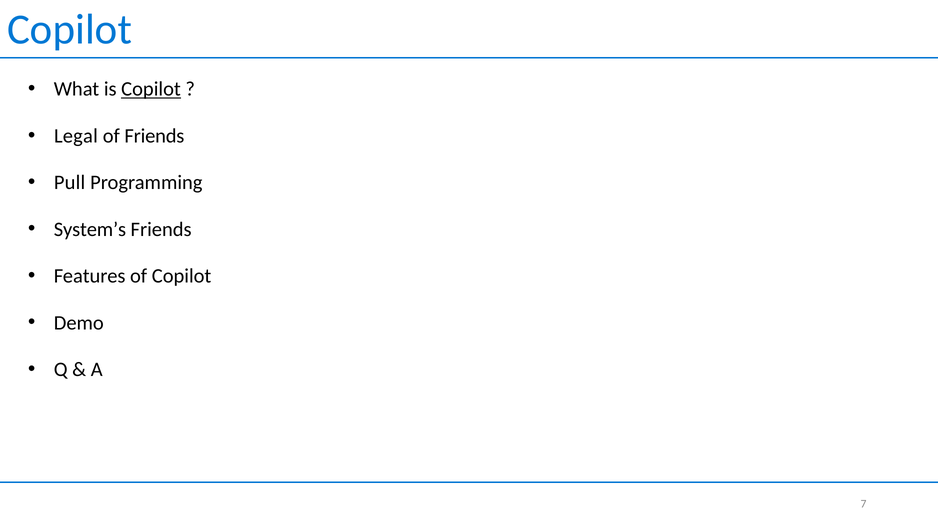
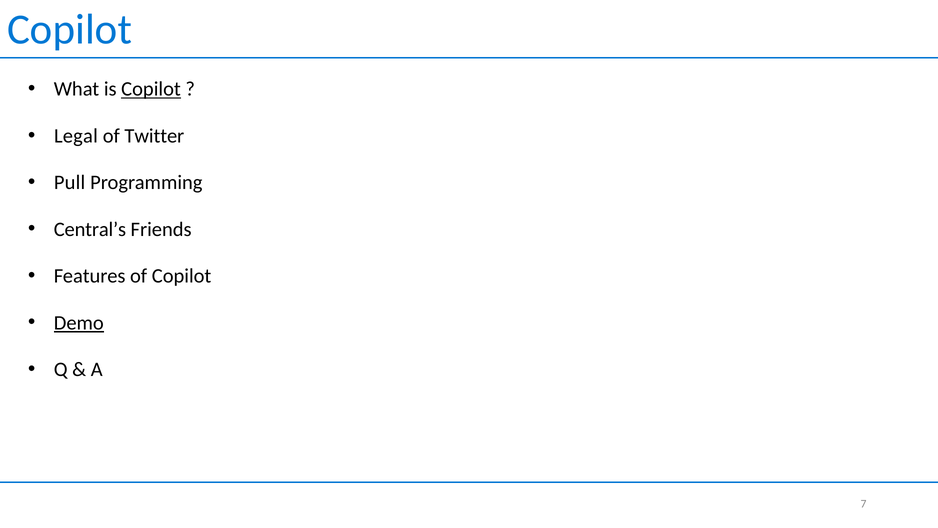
of Friends: Friends -> Twitter (154, 136)
System’s: System’s -> Central’s (90, 229)
Demo underline: none -> present (79, 323)
